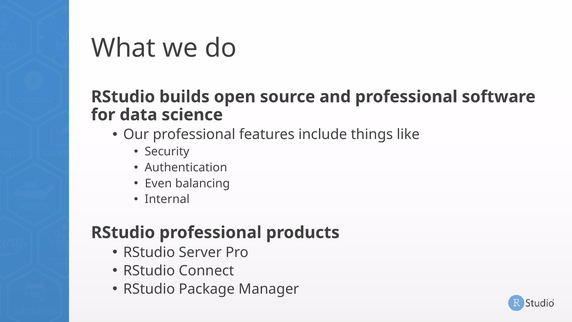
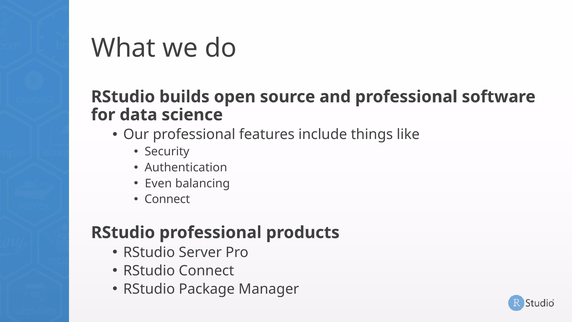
Internal: Internal -> Connect (167, 199)
